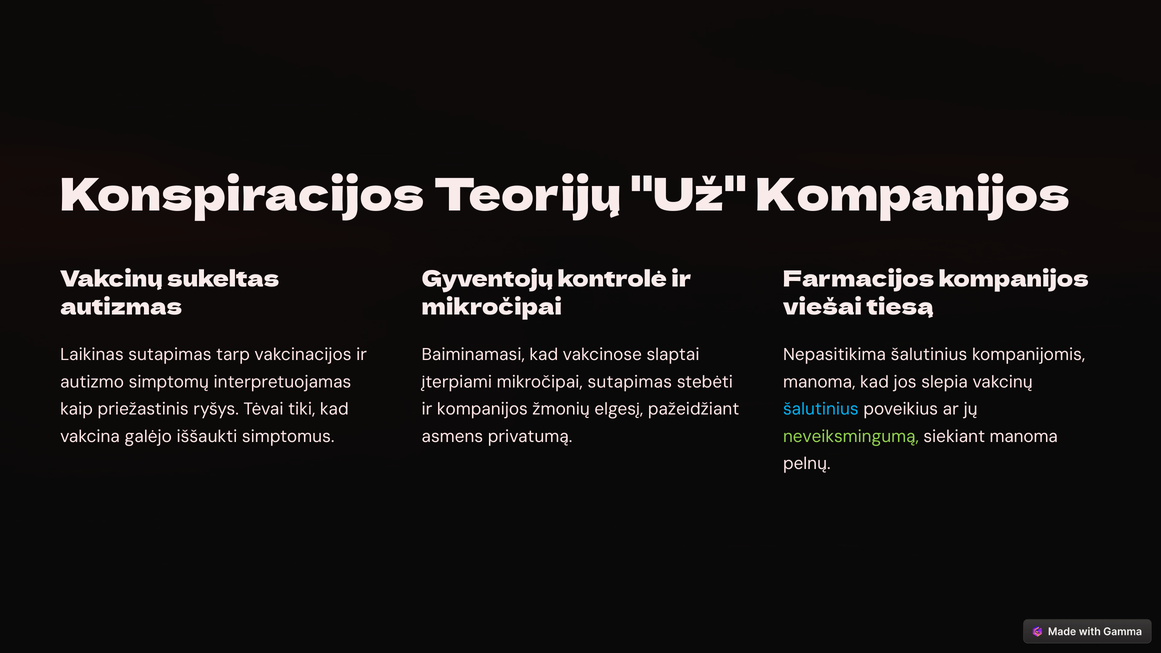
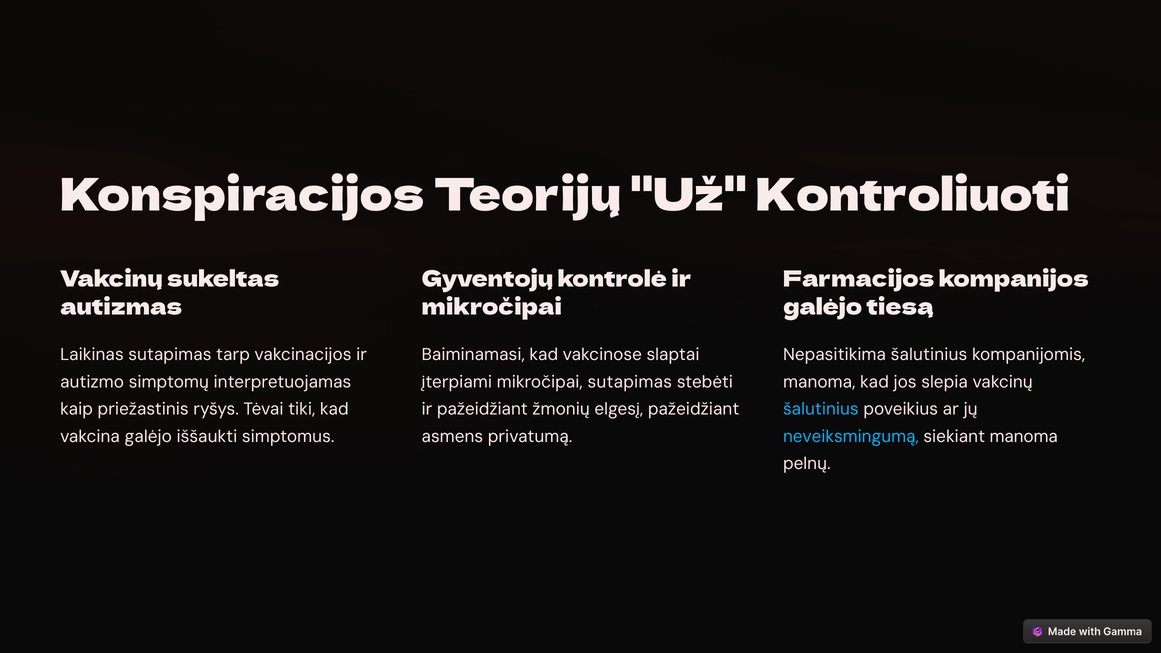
Už Kompanijos: Kompanijos -> Kontroliuoti (913, 196)
viešai: viešai -> galėjo (823, 308)
ir kompanijos: kompanijos -> pažeidžiant (482, 409)
neveiksmingumą colour: light green -> light blue (851, 436)
